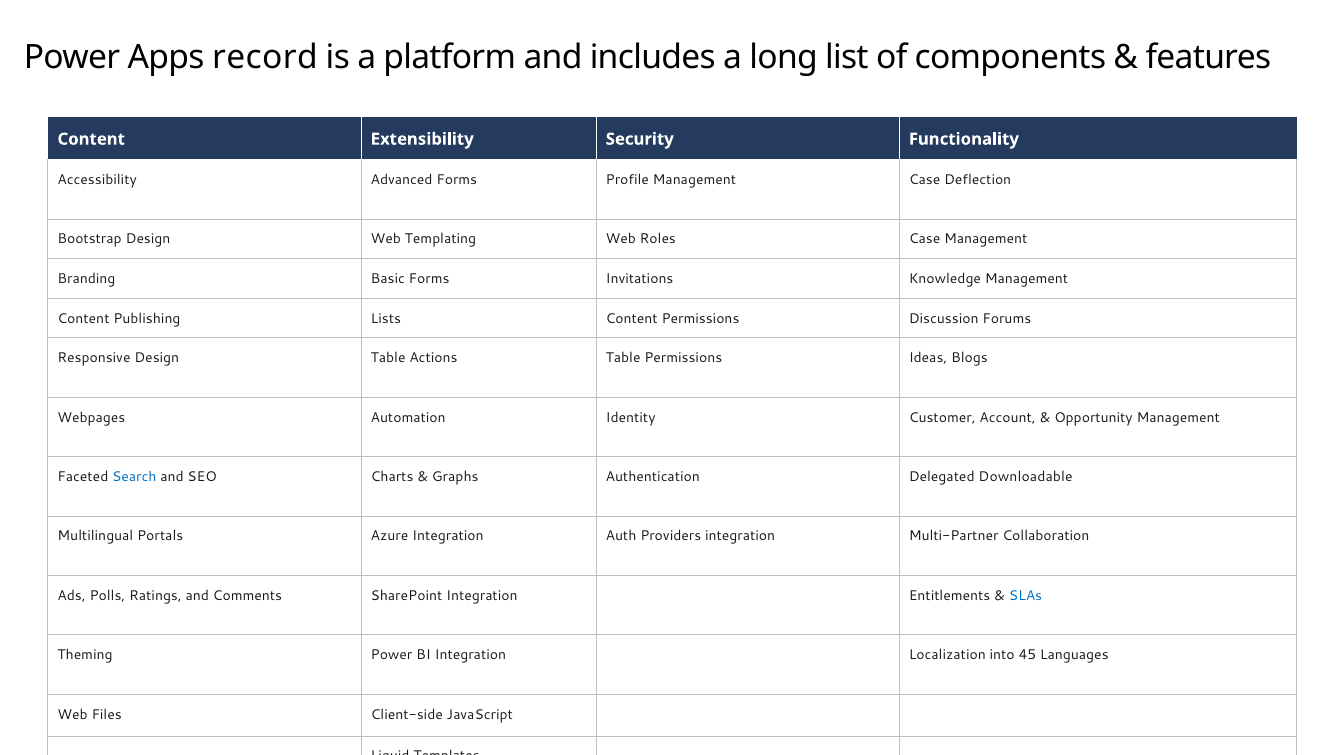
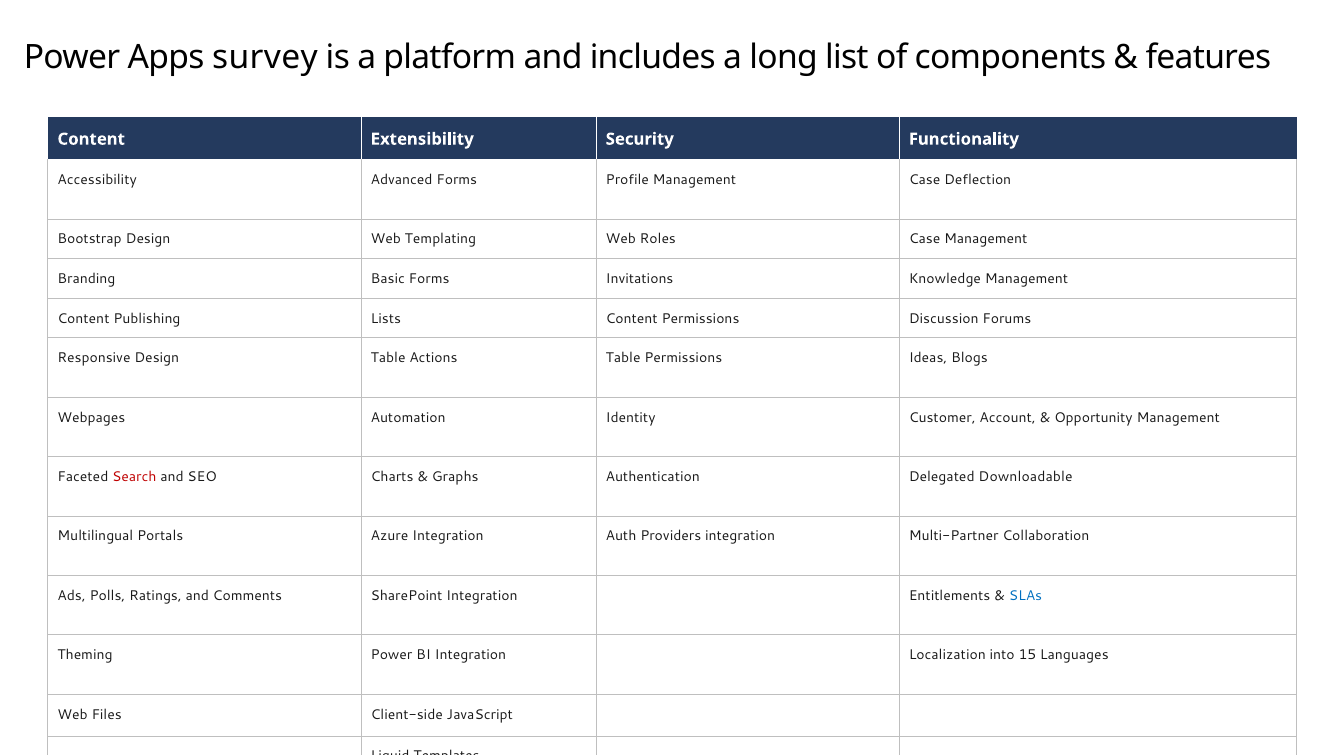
record: record -> survey (265, 58)
Search colour: blue -> red (134, 477)
45: 45 -> 15 (1027, 656)
